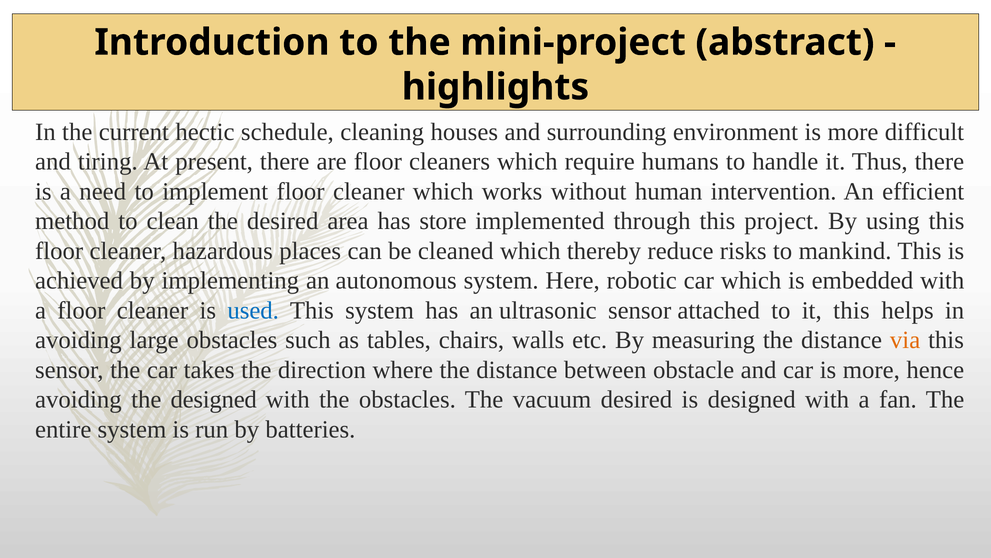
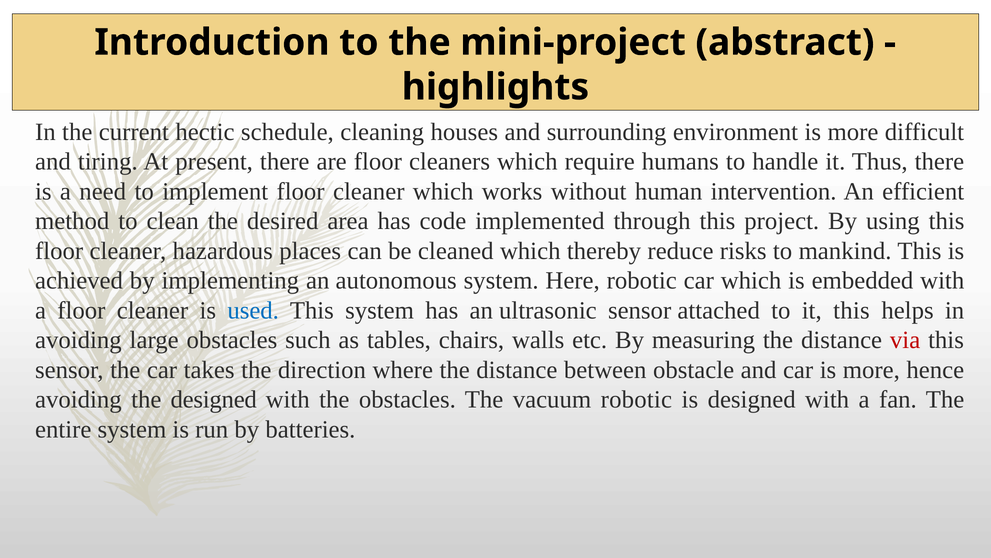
store: store -> code (443, 221)
via colour: orange -> red (905, 340)
vacuum desired: desired -> robotic (636, 399)
